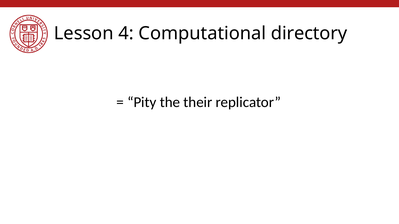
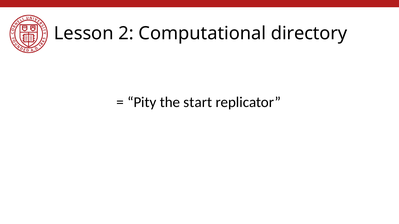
4: 4 -> 2 (126, 34)
their: their -> start (198, 102)
